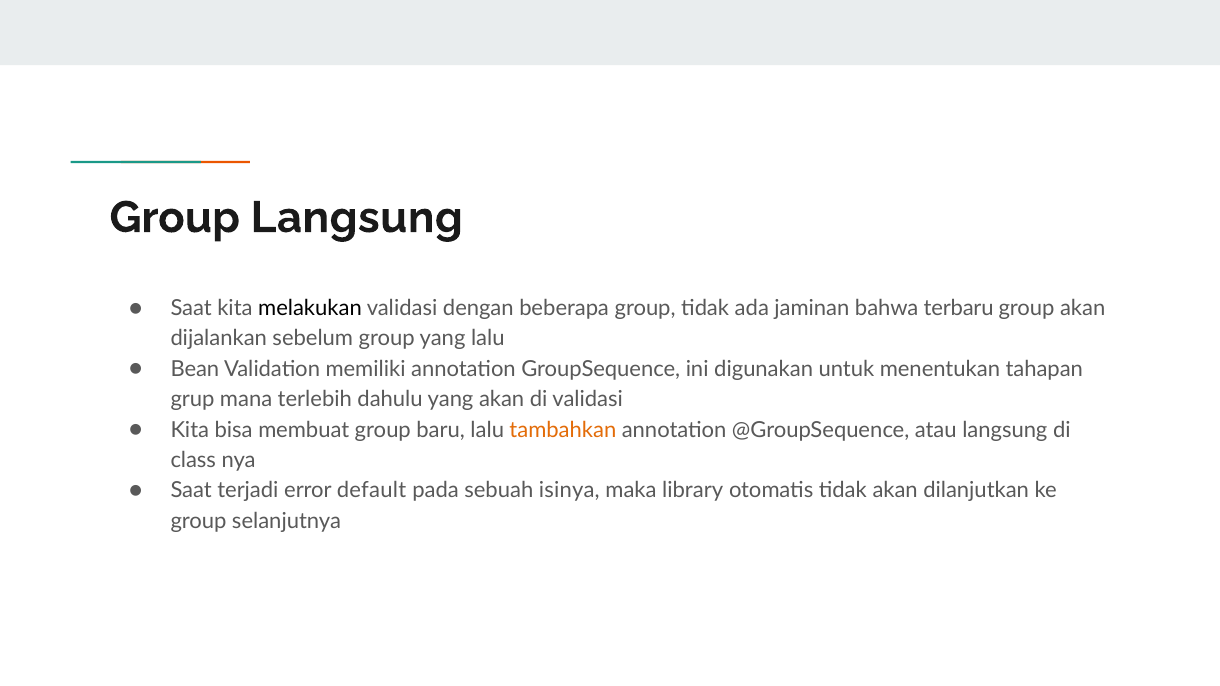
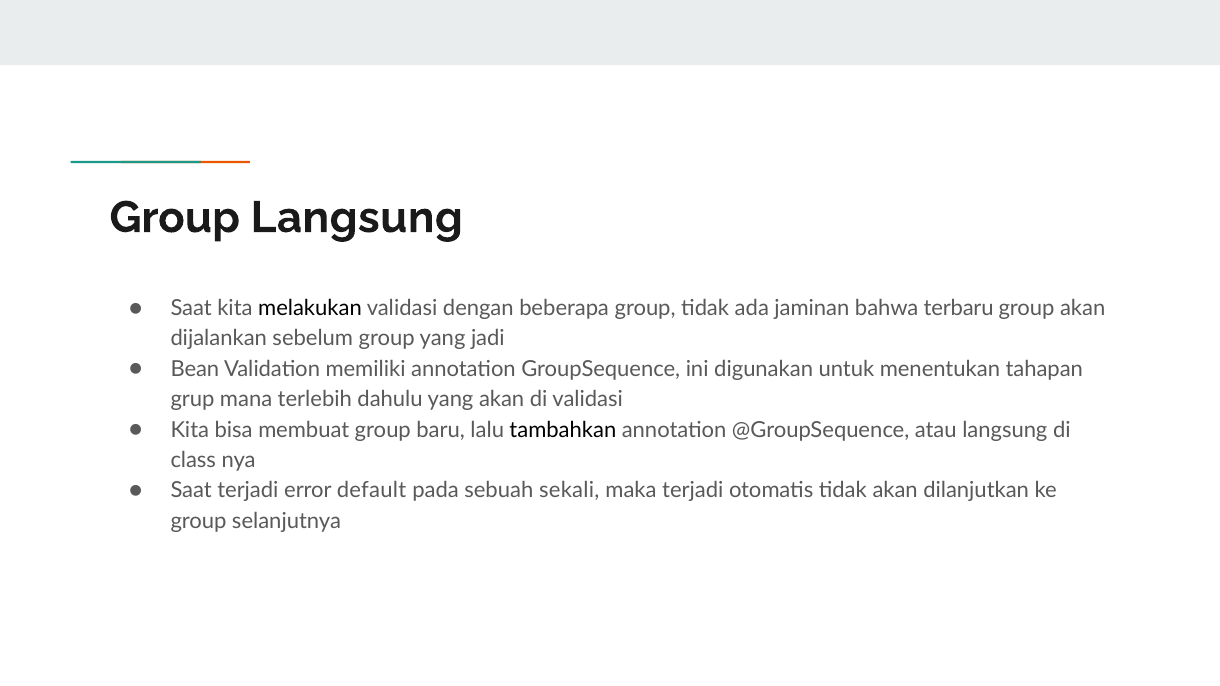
yang lalu: lalu -> jadi (488, 339)
tambahkan colour: orange -> black (563, 430)
isinya: isinya -> sekali (569, 491)
maka library: library -> terjadi (693, 491)
